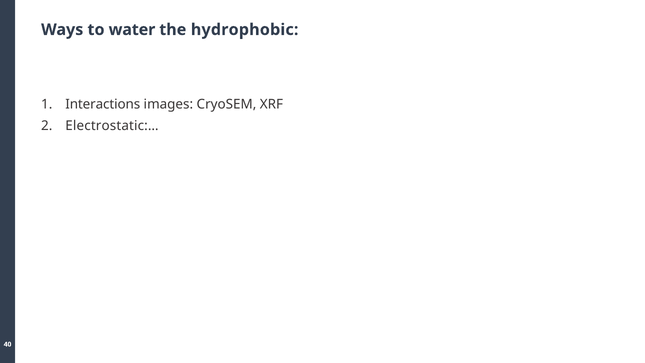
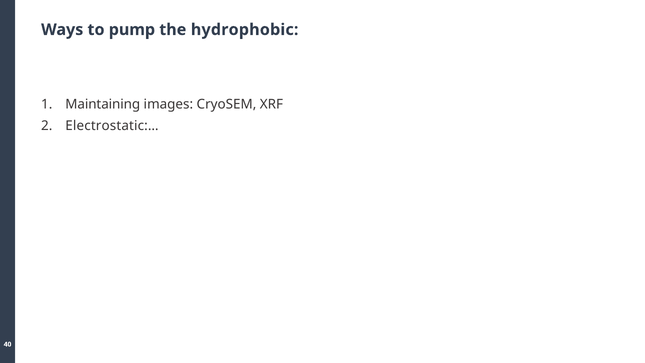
water: water -> pump (132, 30)
Interactions: Interactions -> Maintaining (103, 104)
